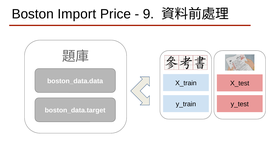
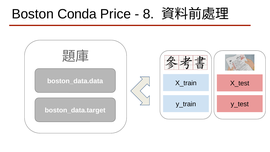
Import: Import -> Conda (77, 14)
9: 9 -> 8 (149, 14)
